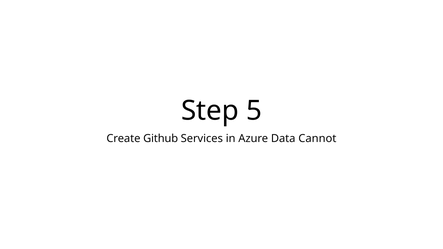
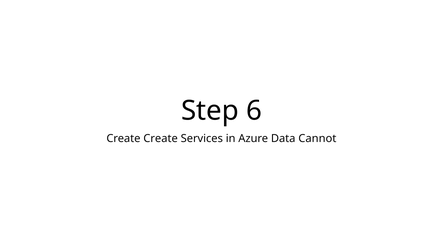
5: 5 -> 6 (254, 111)
Create Github: Github -> Create (161, 138)
